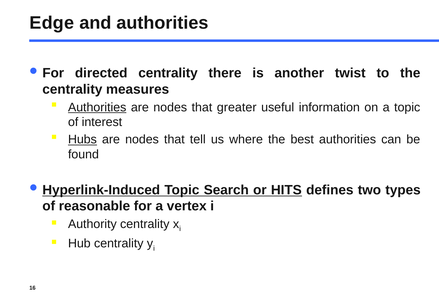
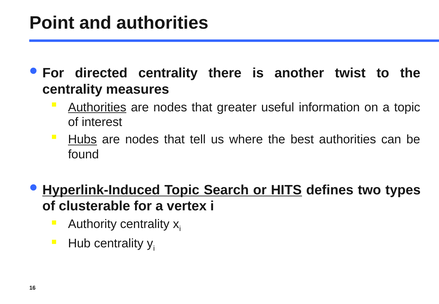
Edge: Edge -> Point (52, 23)
reasonable: reasonable -> clusterable (94, 206)
